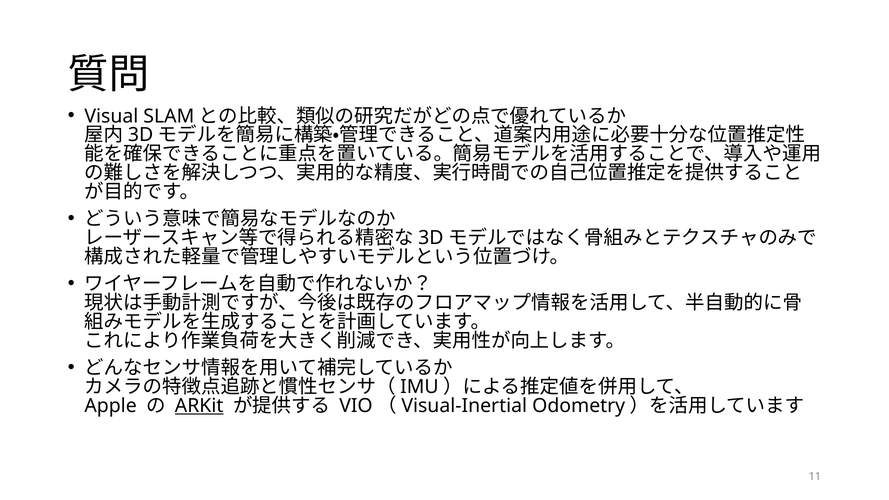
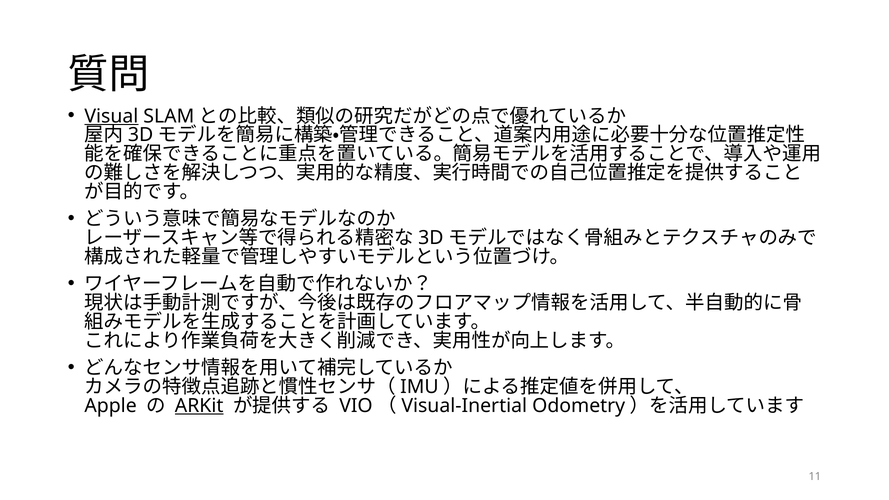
Visual underline: none -> present (111, 116)
